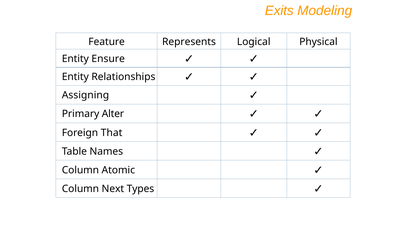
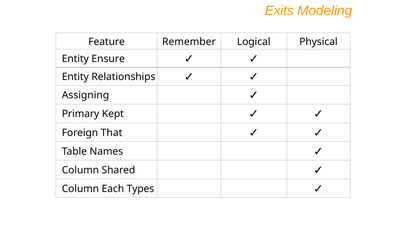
Represents: Represents -> Remember (189, 42)
Alter: Alter -> Kept (113, 114)
Atomic: Atomic -> Shared (118, 170)
Next: Next -> Each (113, 189)
